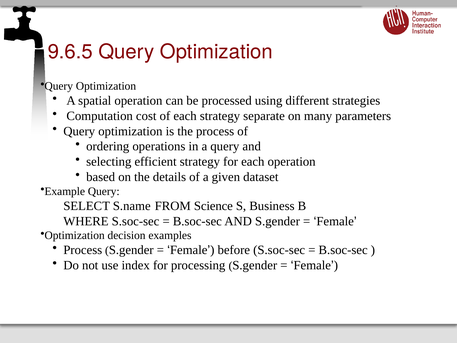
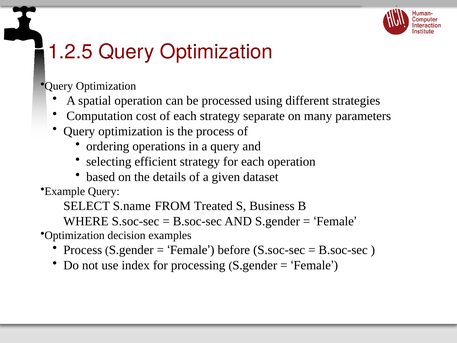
9.6.5: 9.6.5 -> 1.2.5 (70, 52)
Science: Science -> Treated (213, 206)
